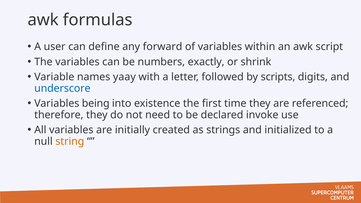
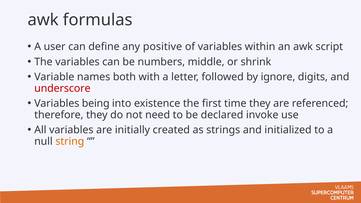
forward: forward -> positive (162, 47)
exactly: exactly -> middle (206, 62)
yaay: yaay -> both (124, 77)
scripts: scripts -> ignore (278, 77)
underscore colour: blue -> red (62, 88)
